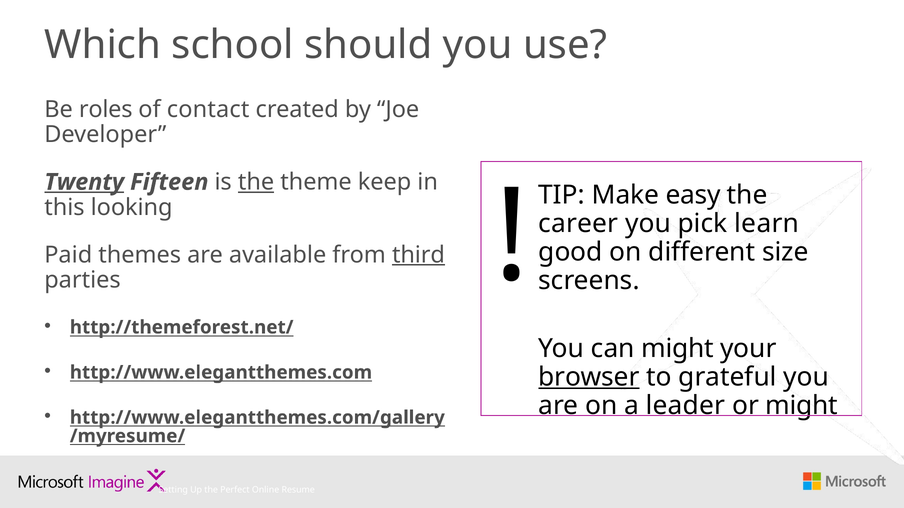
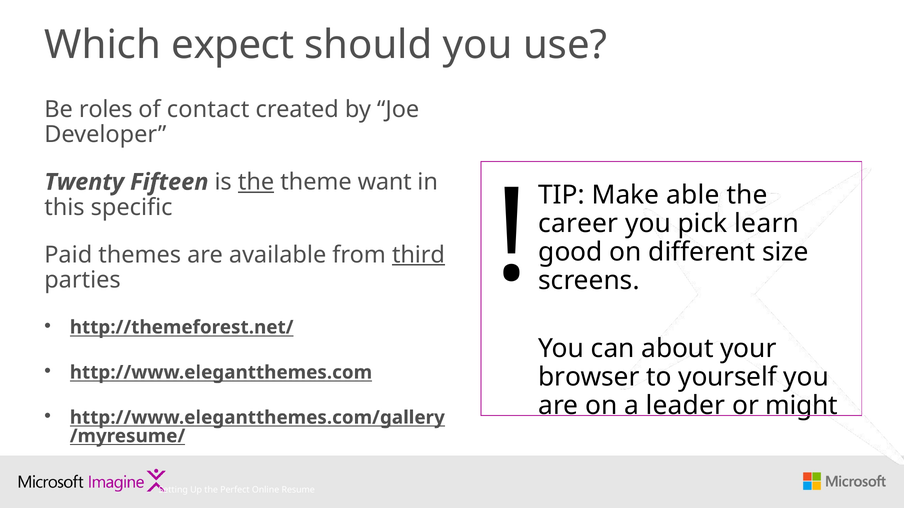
school: school -> expect (233, 45)
Twenty underline: present -> none (84, 182)
keep: keep -> want (385, 182)
easy: easy -> able (693, 195)
looking: looking -> specific (132, 208)
can might: might -> about (677, 349)
browser underline: present -> none (589, 377)
grateful: grateful -> yourself (728, 377)
